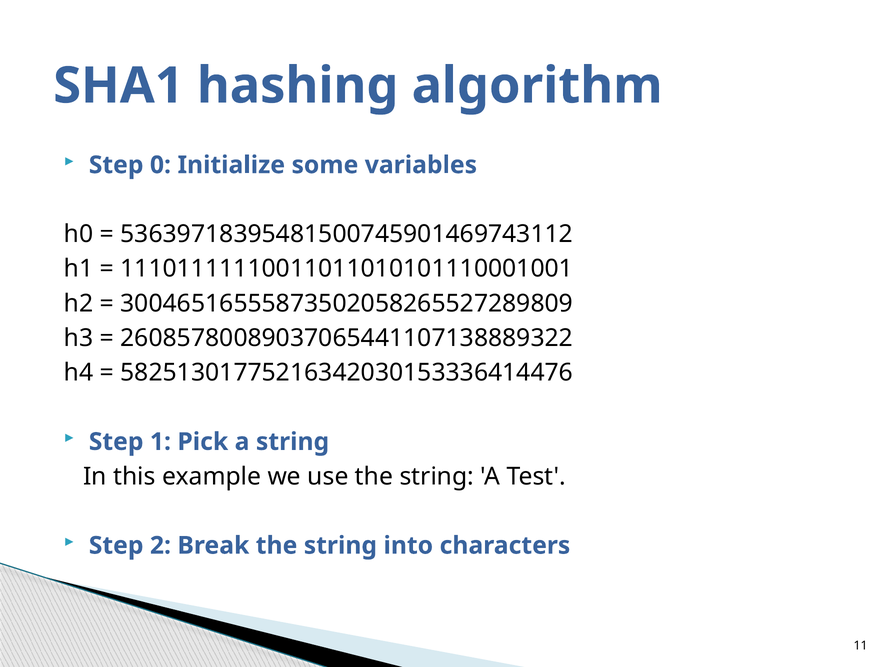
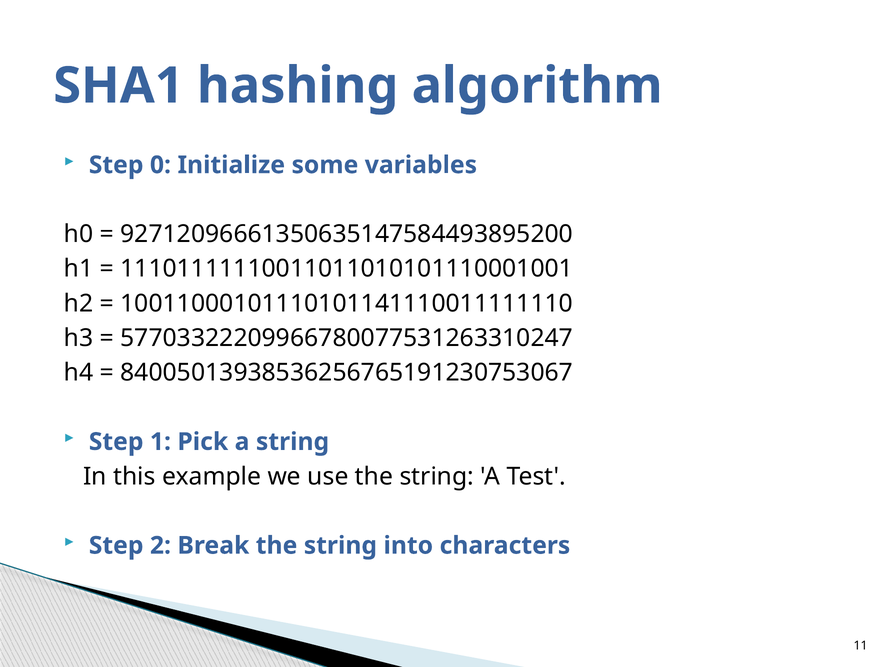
53639718395481500745901469743112: 53639718395481500745901469743112 -> 92712096661350635147584493895200 (347, 234)
30046516555873502058265527289809: 30046516555873502058265527289809 -> 10011000101110101141110011111110 (347, 303)
26085780089037065441107138889322: 26085780089037065441107138889322 -> 57703322209966780077531263310247 (347, 338)
58251301775216342030153336414476: 58251301775216342030153336414476 -> 84005013938536256765191230753067 (347, 372)
